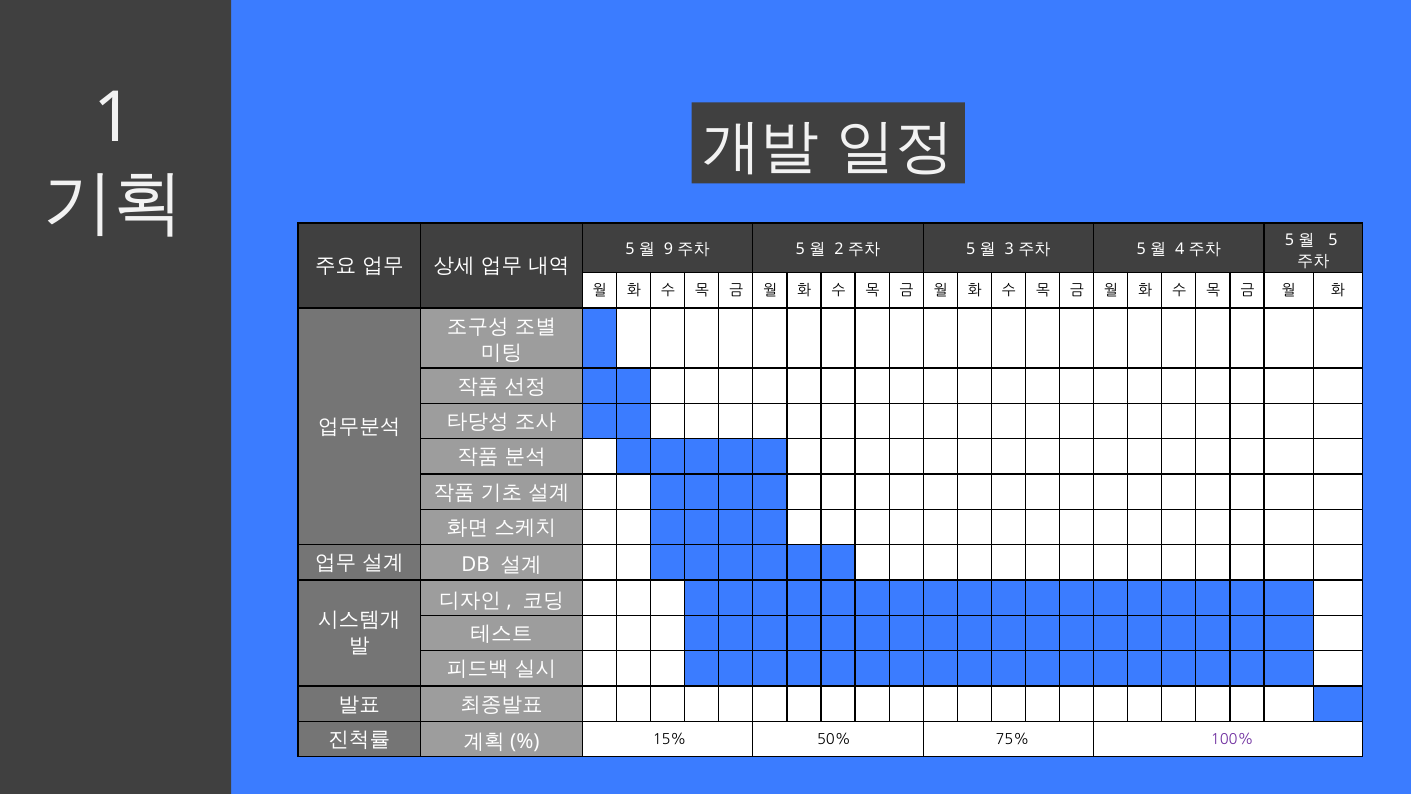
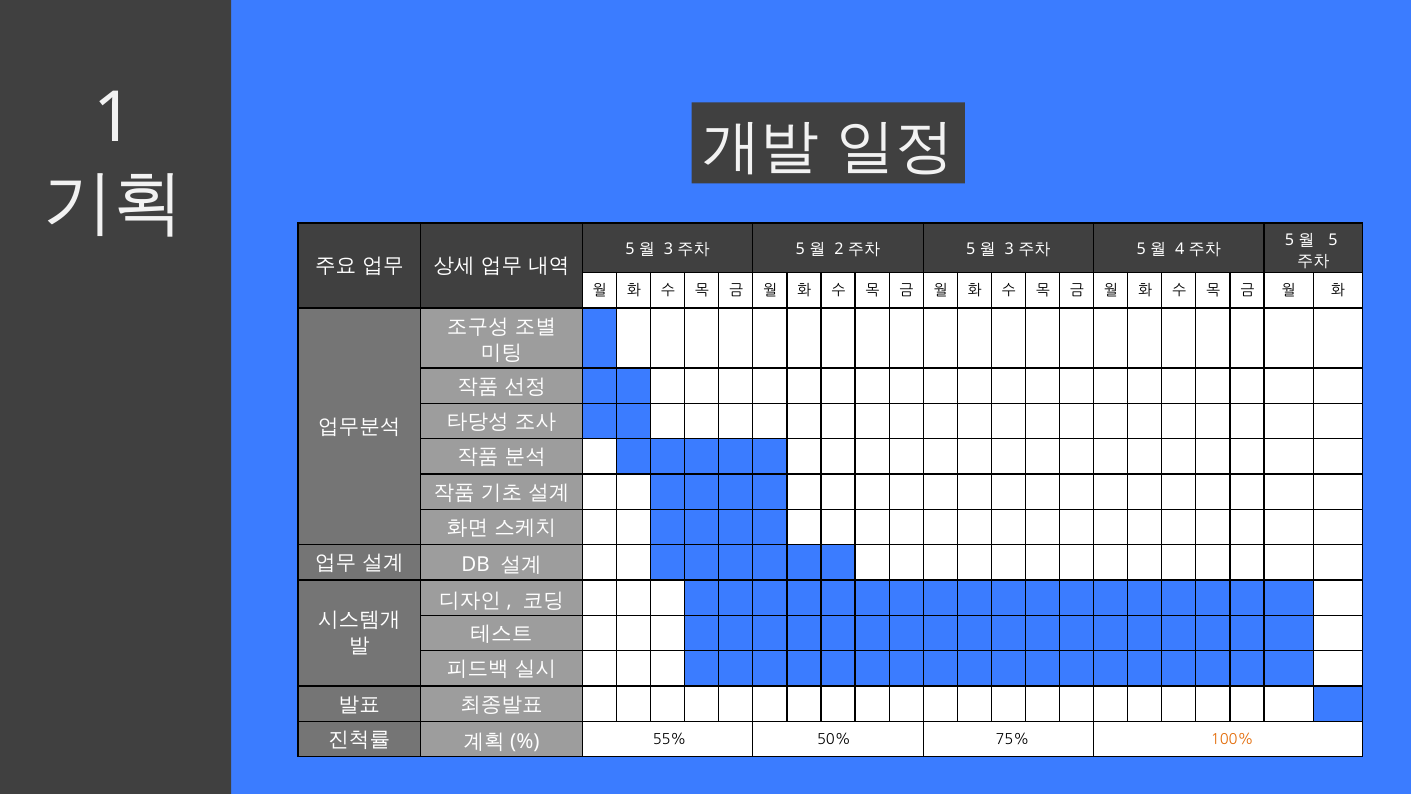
9: 9 -> 3 (669, 249)
15%: 15% -> 55% (670, 739)
100% colour: purple -> orange (1232, 739)
